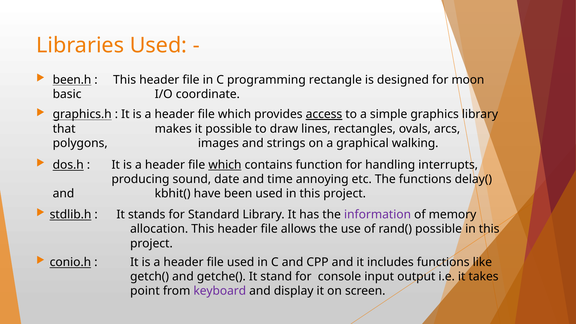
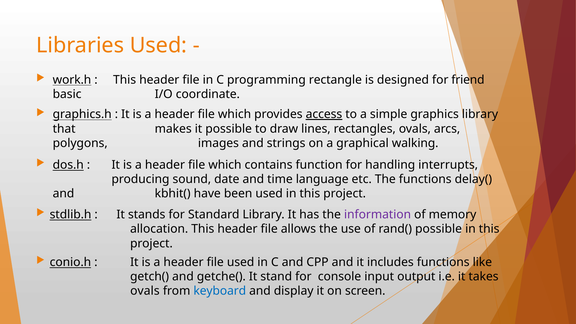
been.h: been.h -> work.h (72, 80)
moon: moon -> friend (468, 80)
which underline: present -> none (225, 165)
annoying: annoying -> language (322, 179)
point: point -> ovals (145, 291)
keyboard colour: purple -> blue (220, 291)
